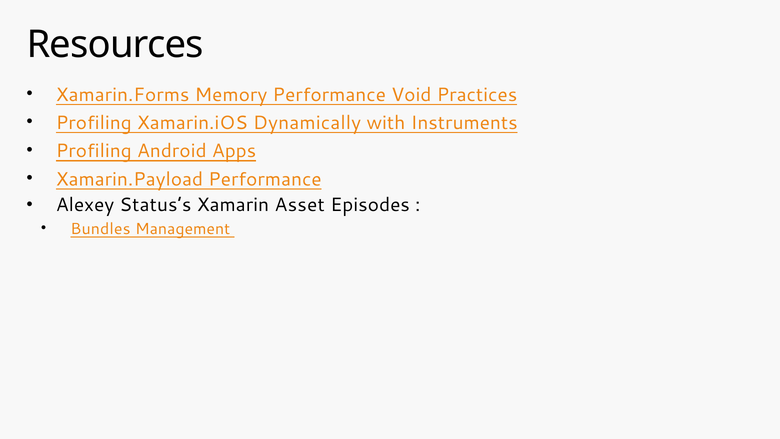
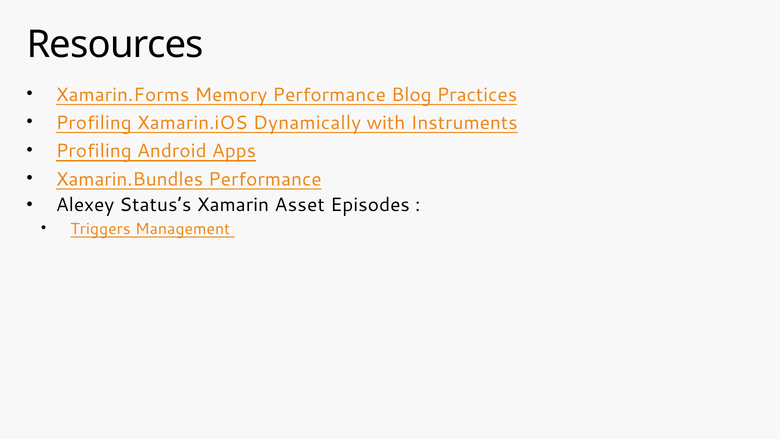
Void: Void -> Blog (411, 95)
Xamarin.Payload: Xamarin.Payload -> Xamarin.Bundles (130, 179)
Bundles: Bundles -> Triggers (101, 229)
